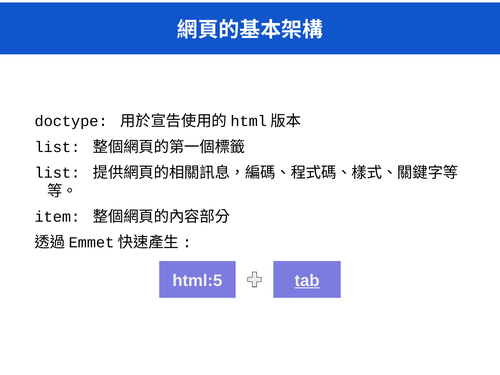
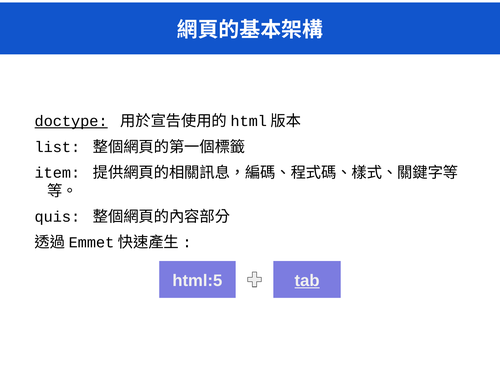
doctype underline: none -> present (71, 121)
list: list -> item (57, 173)
item: item -> quis (57, 217)
